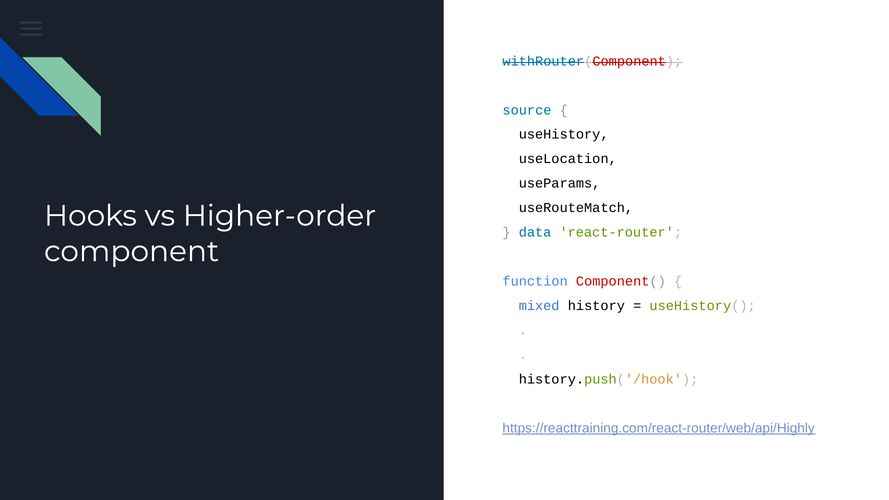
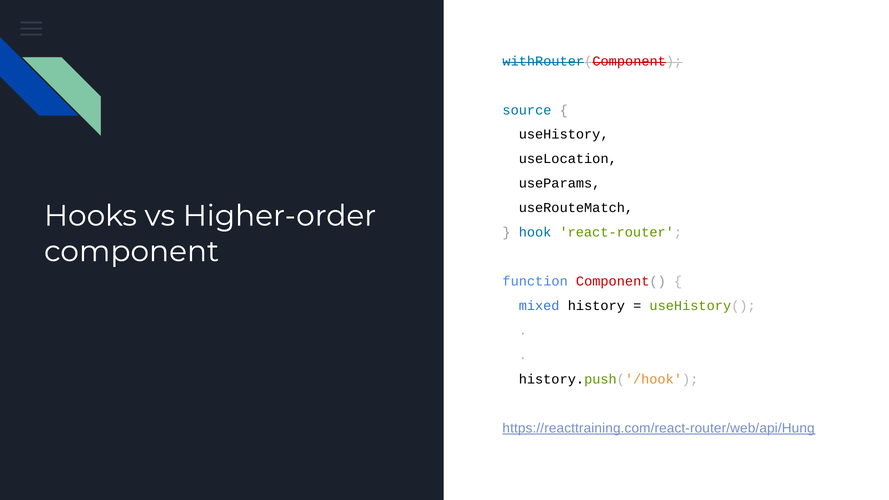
data: data -> hook (535, 232)
https://reacttraining.com/react-router/web/api/Highly: https://reacttraining.com/react-router/web/api/Highly -> https://reacttraining.com/react-router/web/api/Hung (659, 428)
